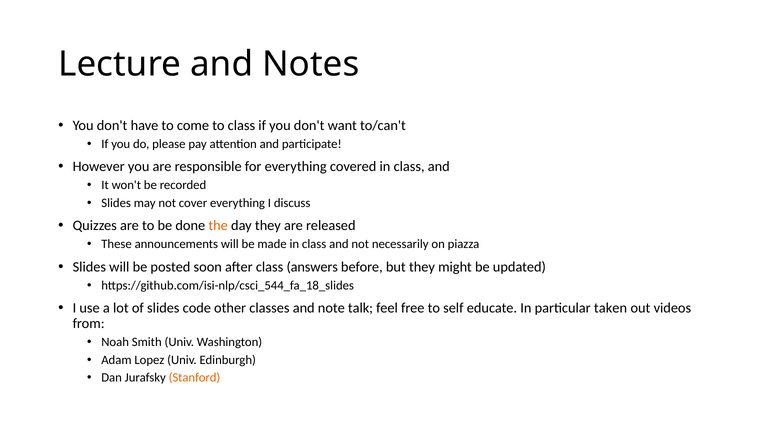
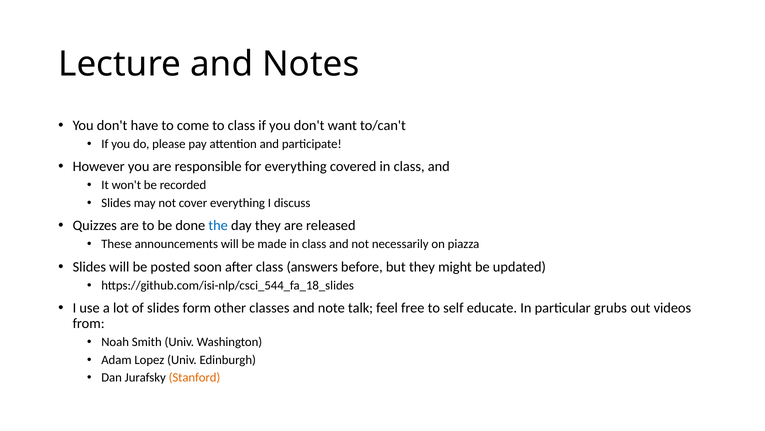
the colour: orange -> blue (218, 225)
code: code -> form (197, 308)
taken: taken -> grubs (610, 308)
